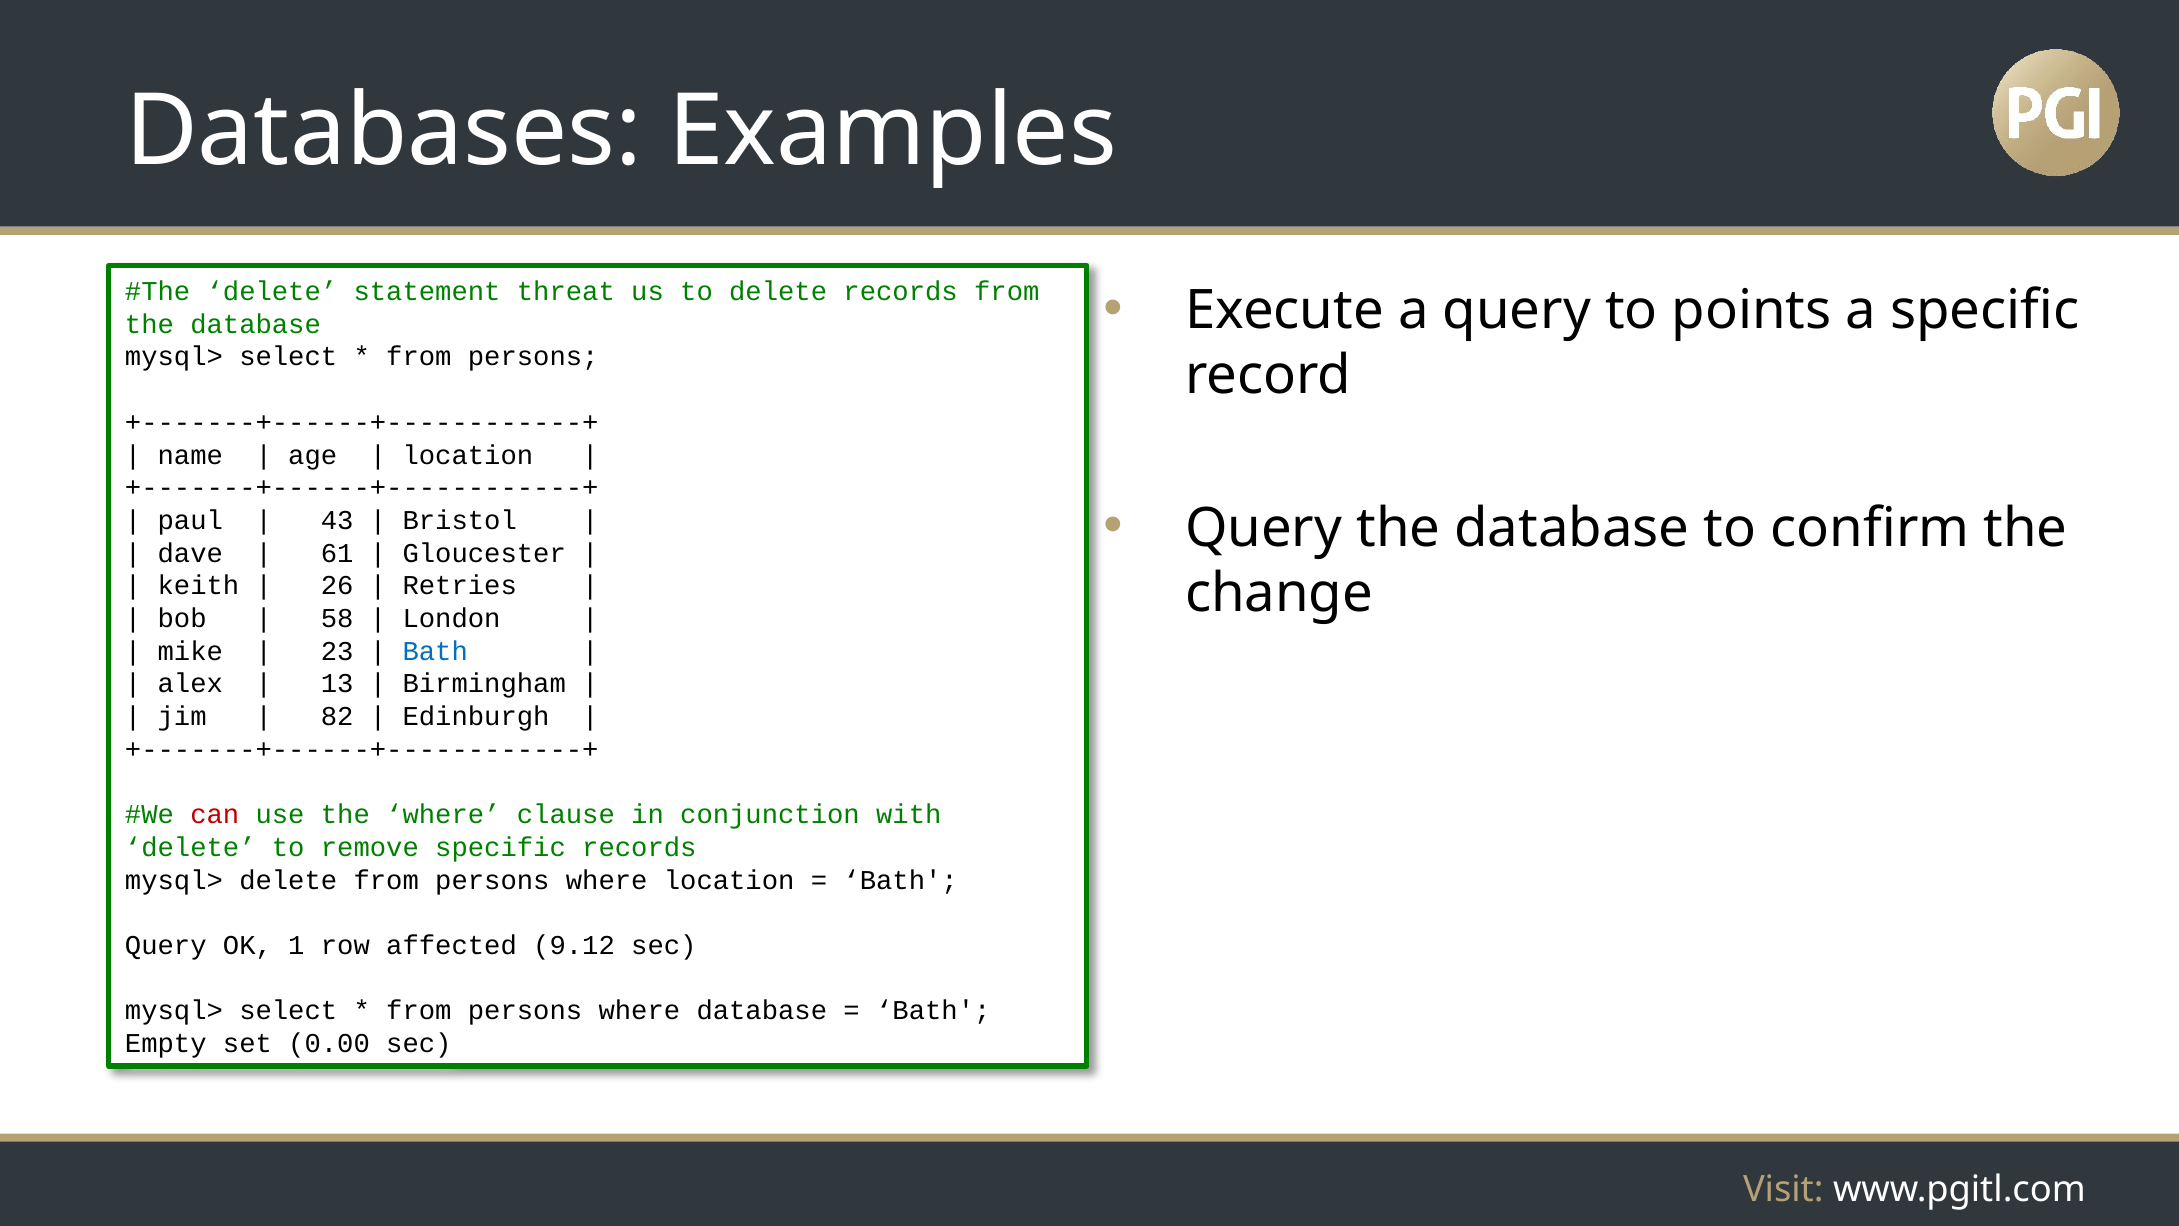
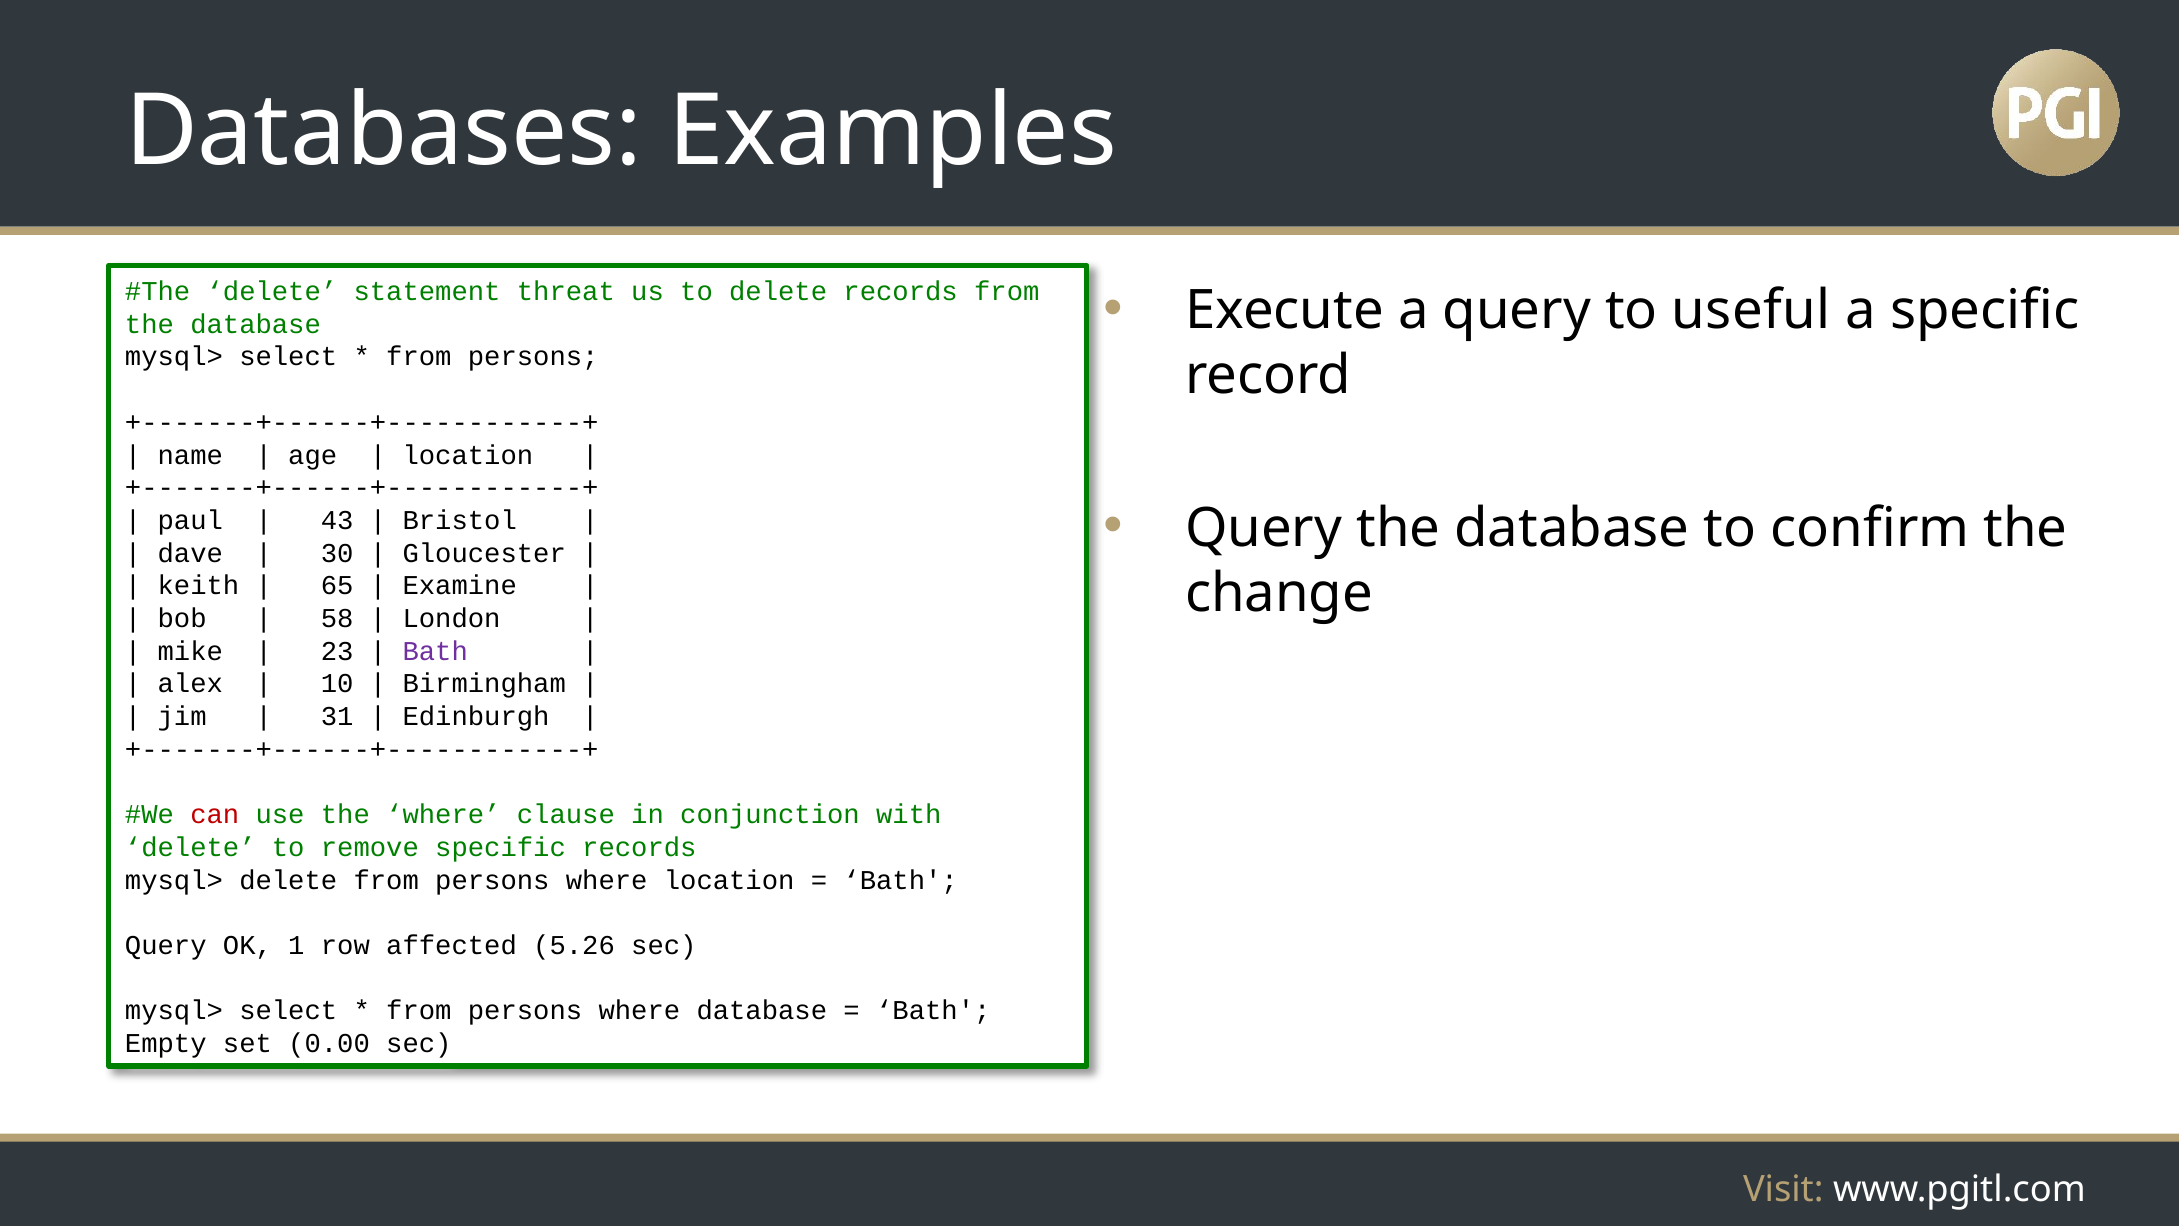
points: points -> useful (1751, 310)
61: 61 -> 30 (337, 553)
26: 26 -> 65 (337, 586)
Retries: Retries -> Examine (460, 586)
Bath colour: blue -> purple (435, 651)
13: 13 -> 10 (337, 684)
82: 82 -> 31 (337, 716)
9.12: 9.12 -> 5.26 (574, 945)
